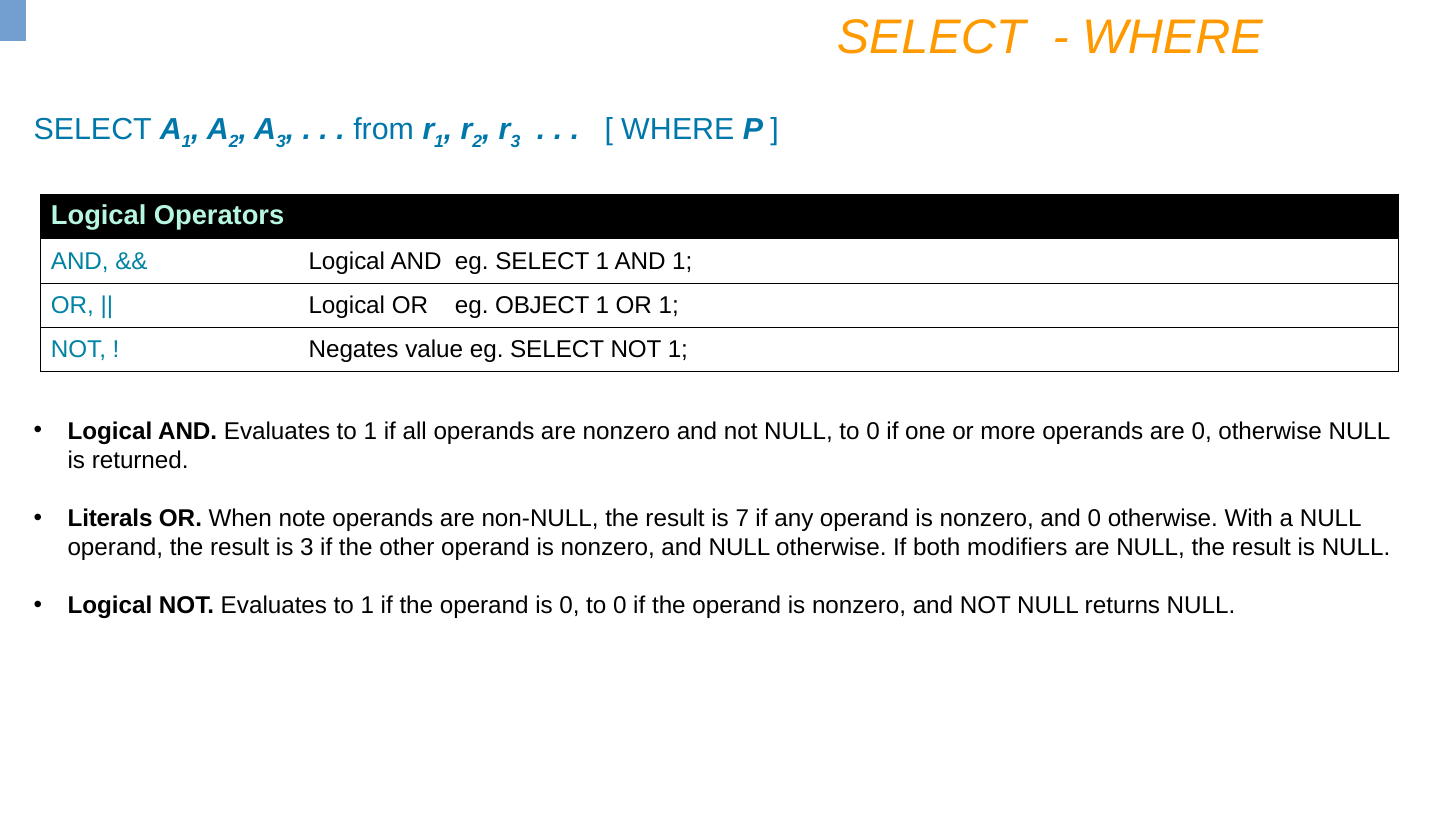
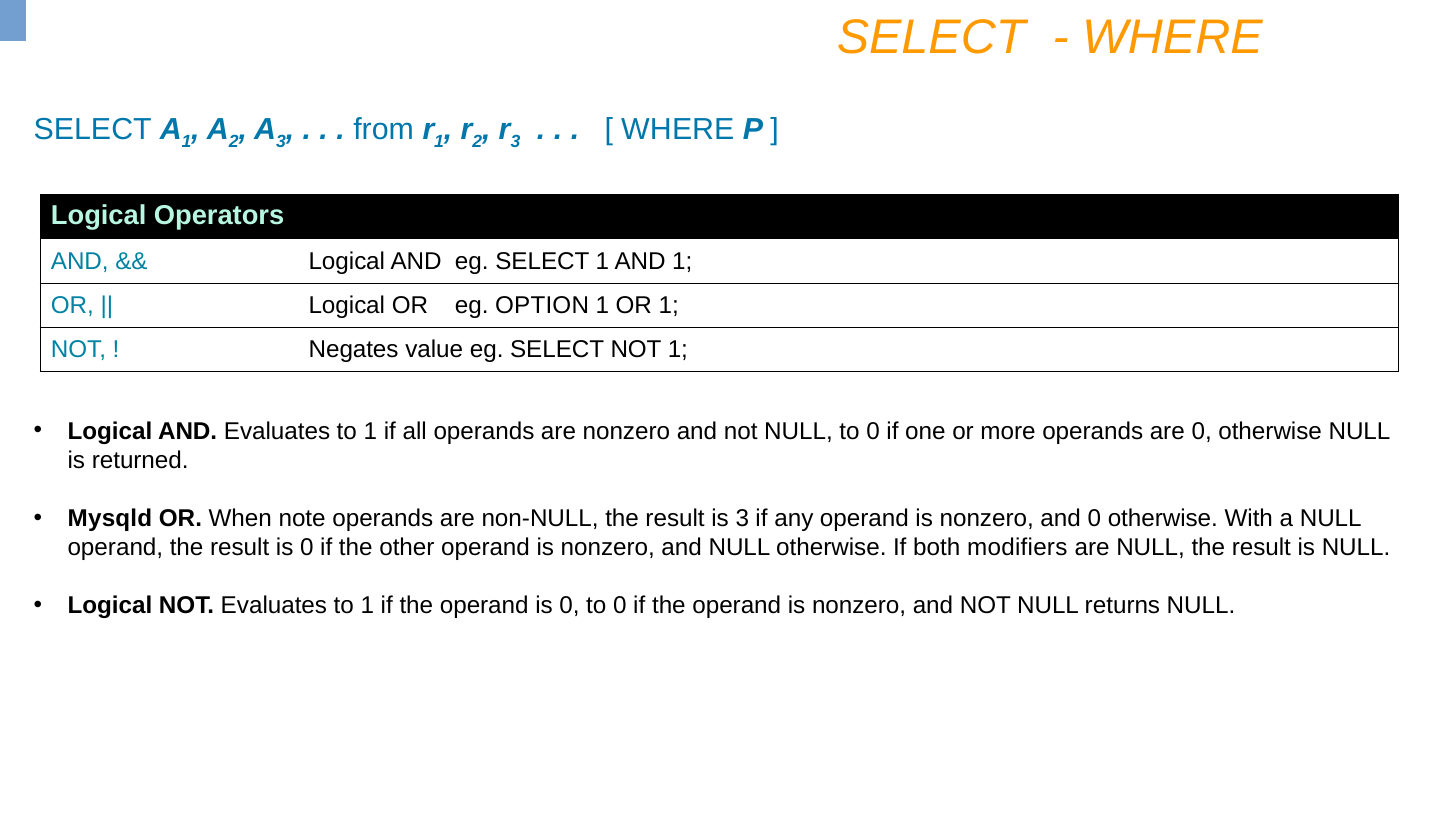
OBJECT: OBJECT -> OPTION (542, 306)
Literals: Literals -> Mysqld (110, 518)
is 7: 7 -> 3 (742, 518)
result is 3: 3 -> 0 (307, 548)
